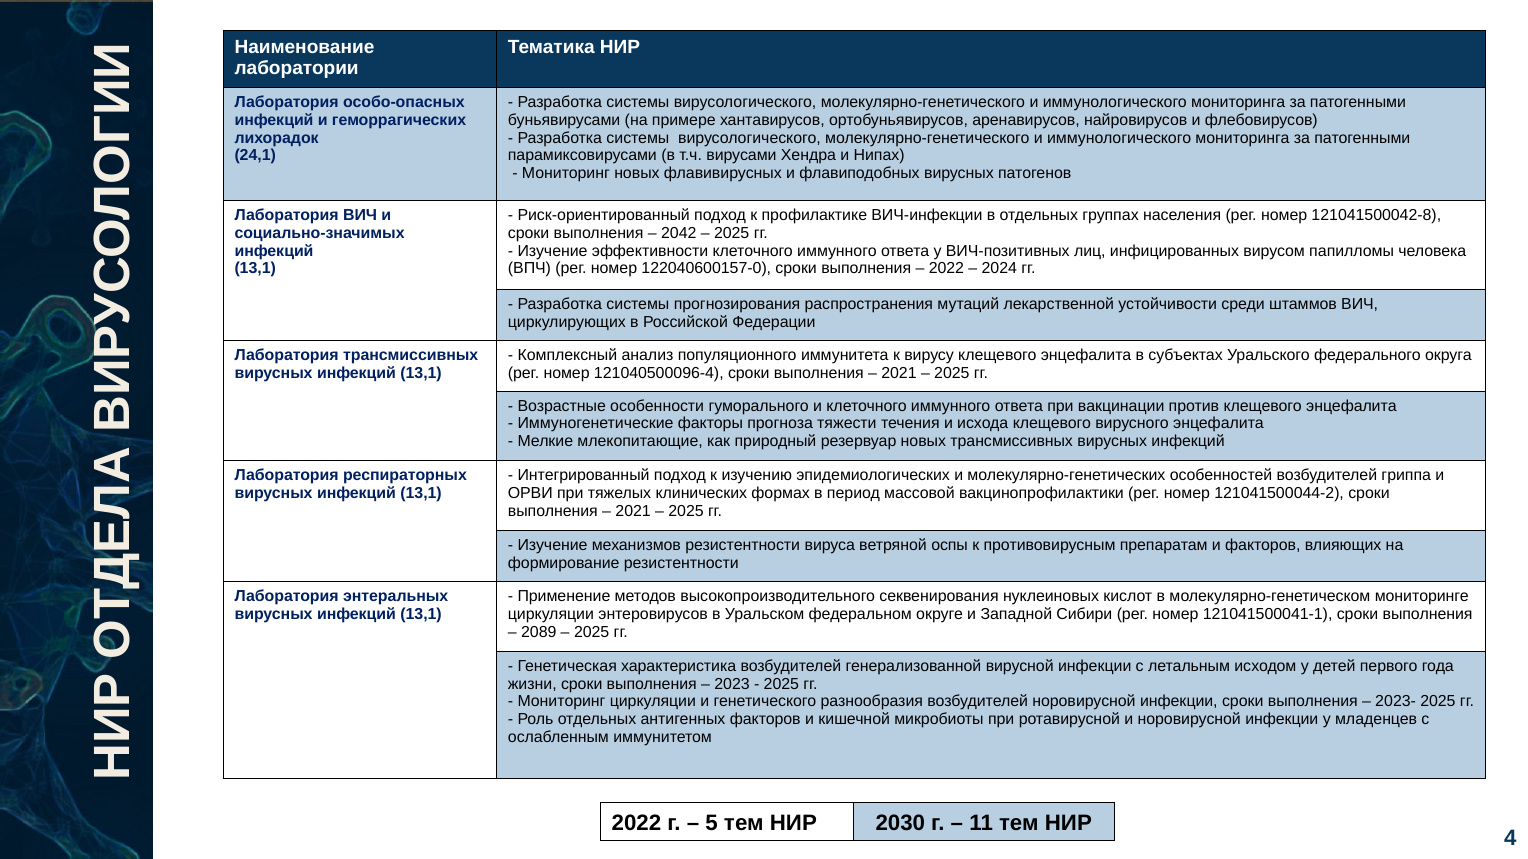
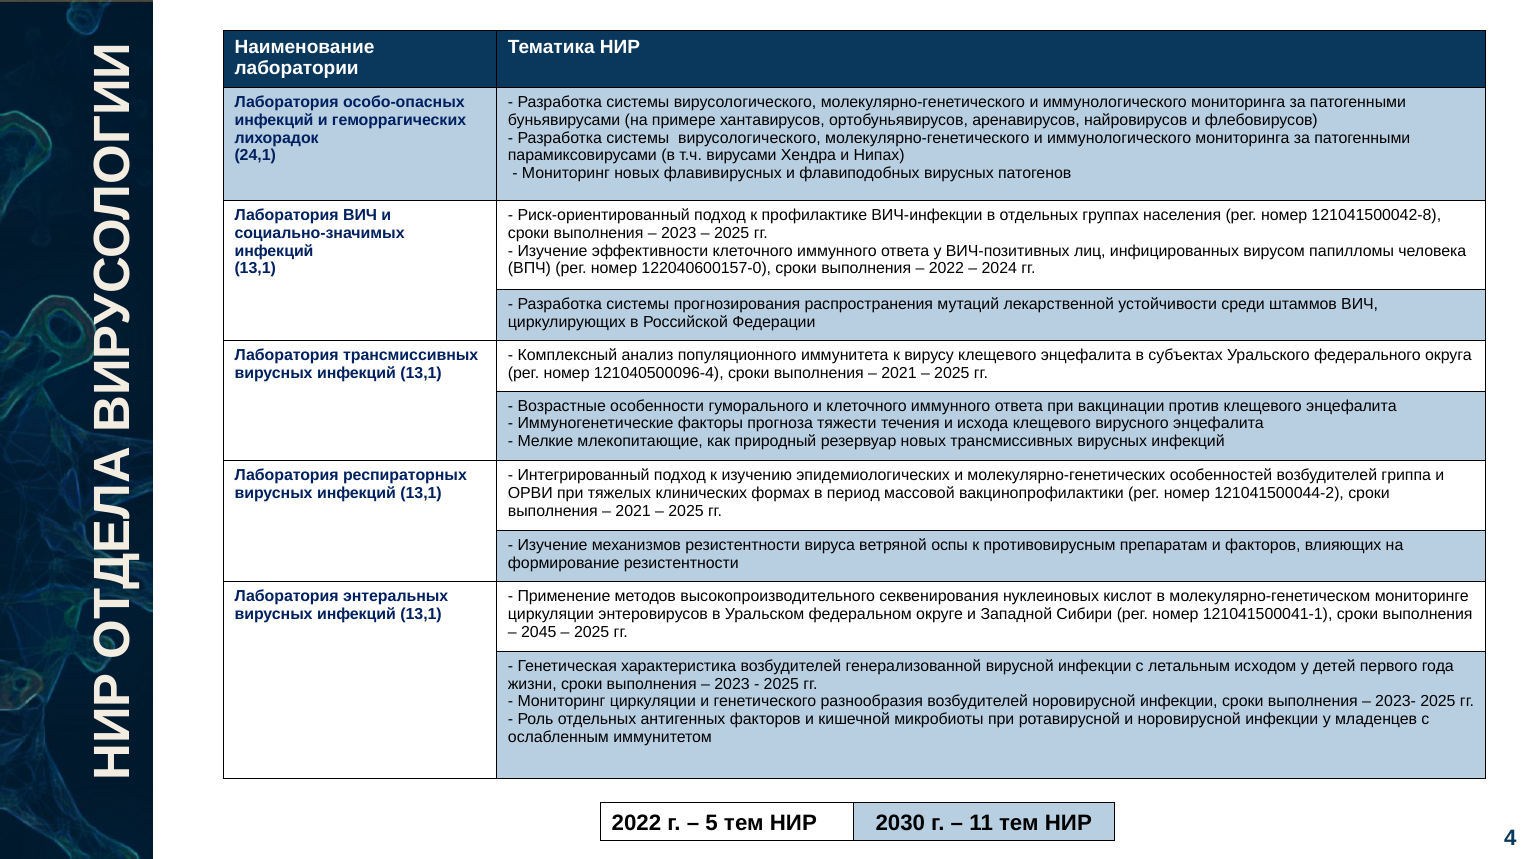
2042: 2042 -> 2023 (679, 233)
2089: 2089 -> 2045 (539, 632)
